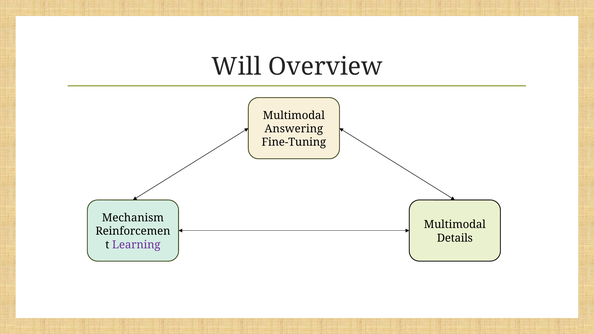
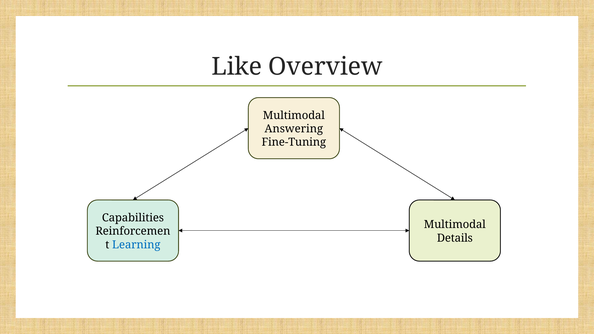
Will: Will -> Like (237, 67)
Mechanism: Mechanism -> Capabilities (133, 218)
Learning colour: purple -> blue (136, 245)
